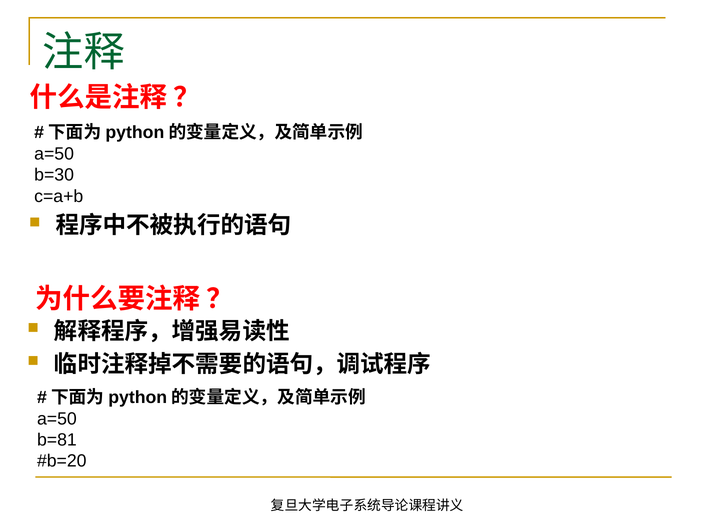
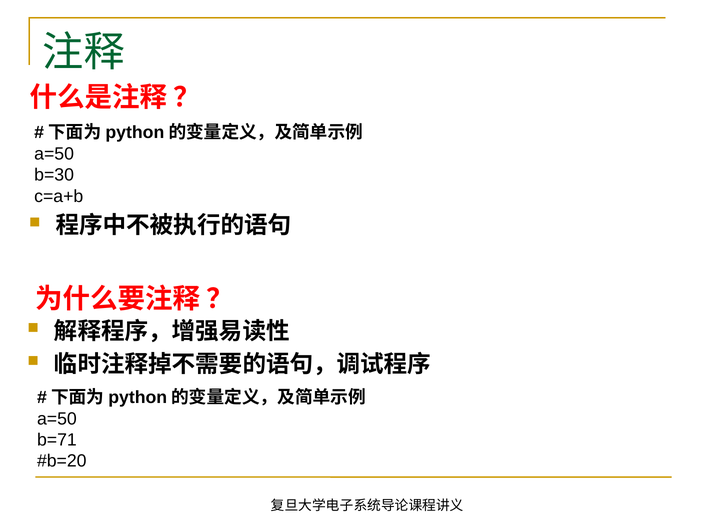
b=81: b=81 -> b=71 (57, 440)
